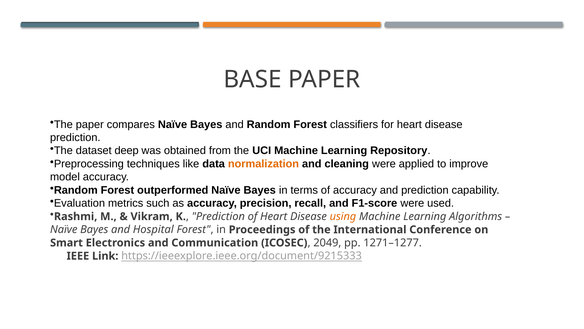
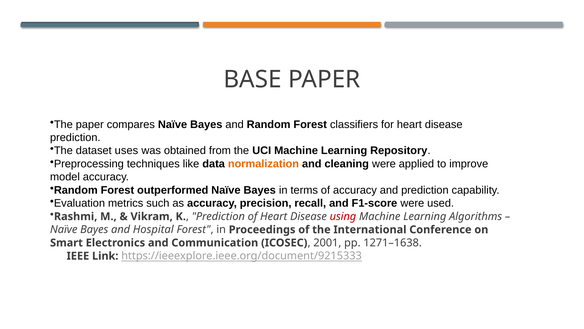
deep: deep -> uses (126, 150)
using colour: orange -> red (343, 216)
2049: 2049 -> 2001 (327, 242)
1271–1277: 1271–1277 -> 1271–1638 (393, 242)
